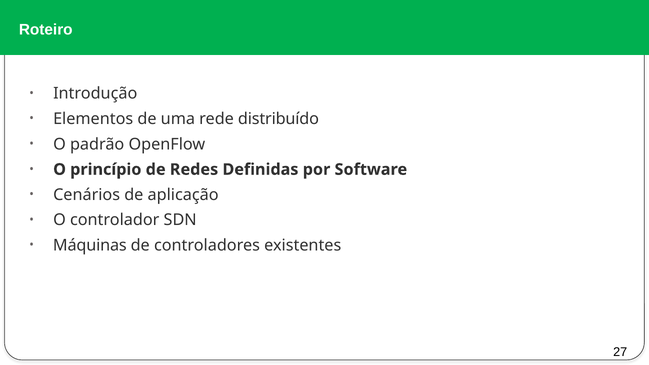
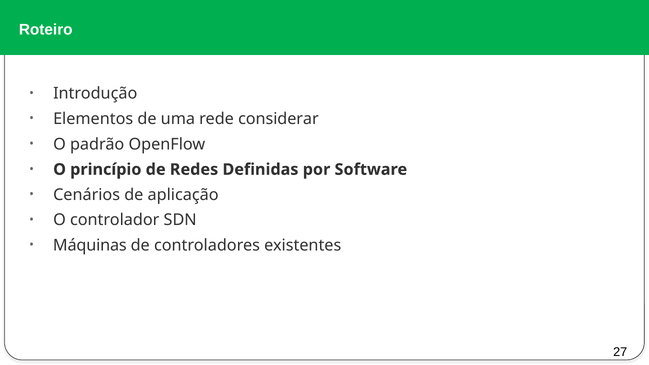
distribuído: distribuído -> considerar (278, 119)
